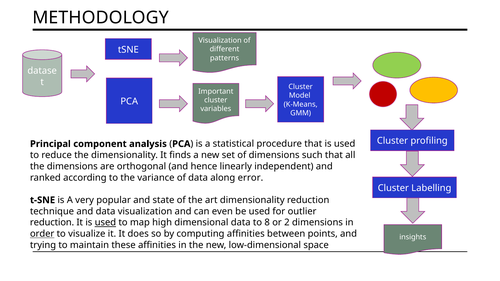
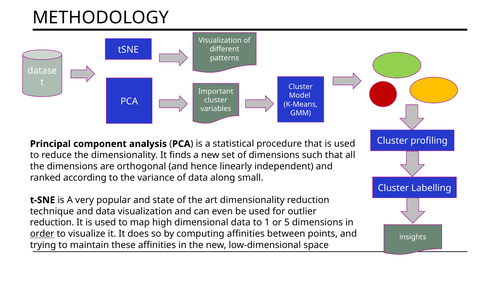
error: error -> small (251, 178)
used underline: present -> none (105, 223)
8: 8 -> 1 (267, 223)
2: 2 -> 5 (287, 223)
